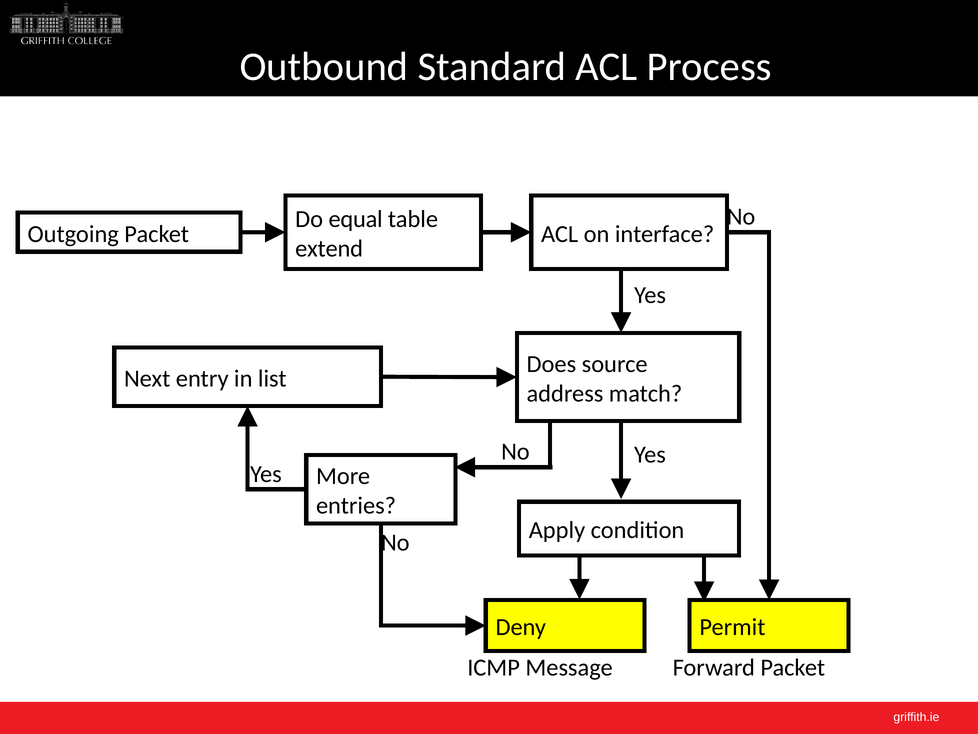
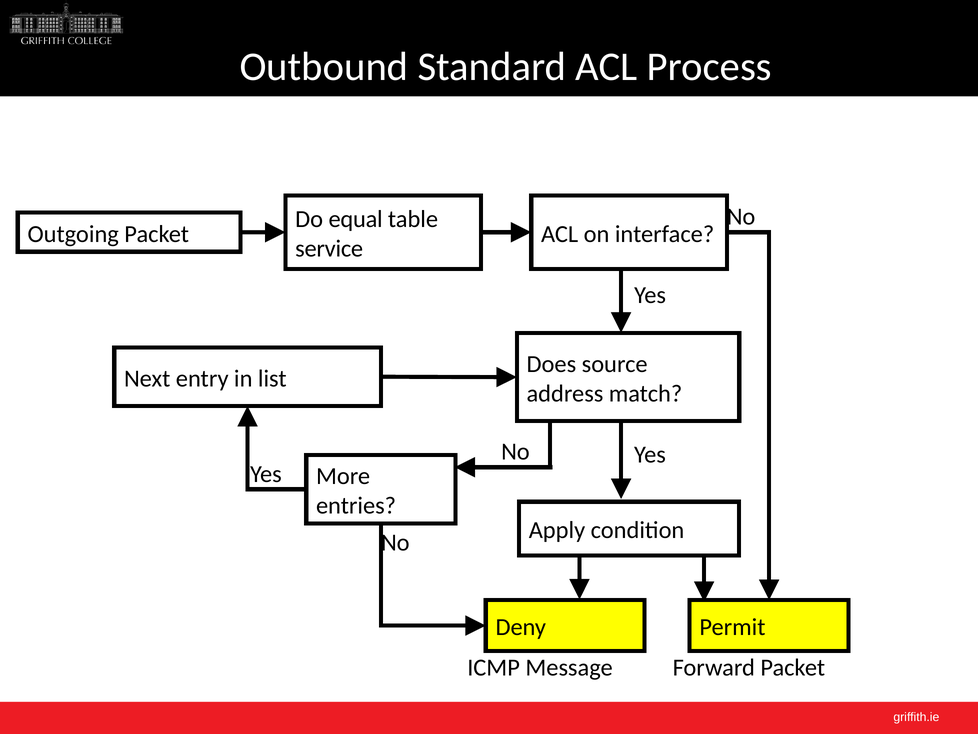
extend: extend -> service (329, 248)
